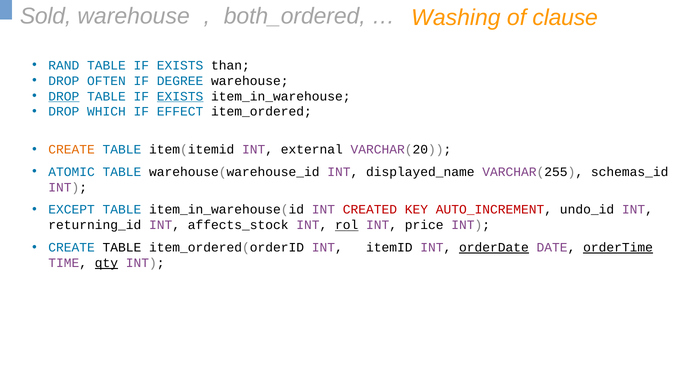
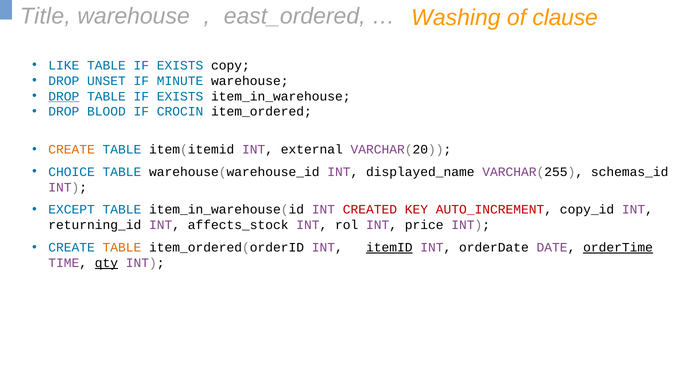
Sold: Sold -> Title (45, 16)
both_ordered: both_ordered -> east_ordered (295, 16)
RAND: RAND -> LIKE (64, 65)
than: than -> copy (230, 65)
OFTEN: OFTEN -> UNSET (106, 81)
DEGREE: DEGREE -> MINUTE (180, 81)
EXISTS underline: present -> none (180, 96)
WHICH: WHICH -> BLOOD (106, 112)
EFFECT: EFFECT -> CROCIN (180, 112)
ATOMIC: ATOMIC -> CHOICE (72, 172)
undo_id: undo_id -> copy_id (587, 210)
rol underline: present -> none (347, 226)
TABLE colour: black -> orange (122, 248)
itemID underline: none -> present (389, 248)
orderDate underline: present -> none (494, 248)
